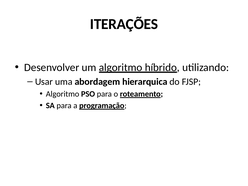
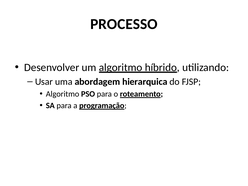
ITERAÇÕES: ITERAÇÕES -> PROCESSO (124, 24)
